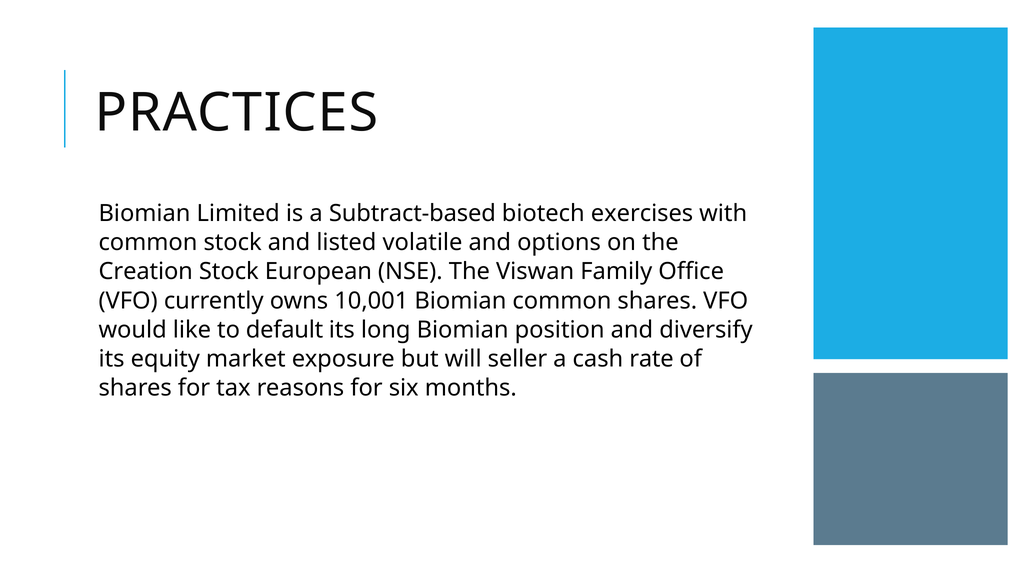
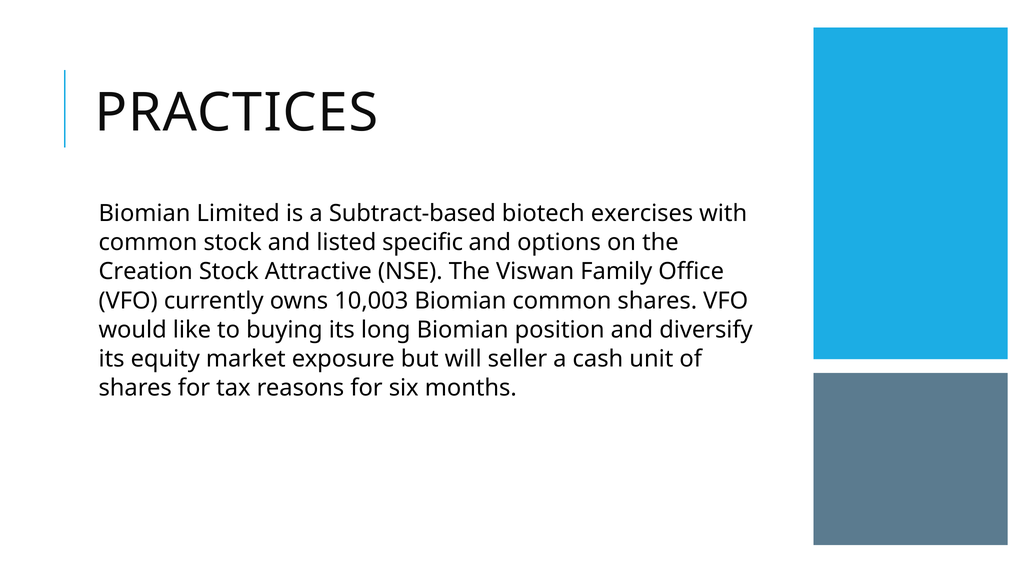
volatile: volatile -> specific (423, 243)
European: European -> Attractive (318, 272)
10,001: 10,001 -> 10,003 (371, 301)
default: default -> buying (284, 330)
rate: rate -> unit (651, 359)
